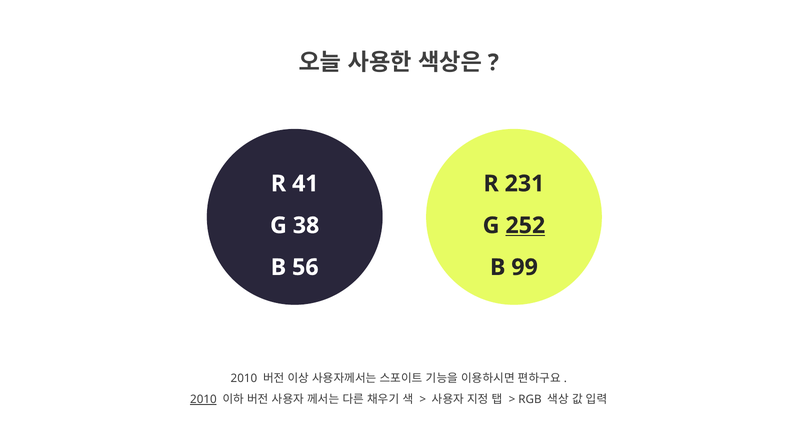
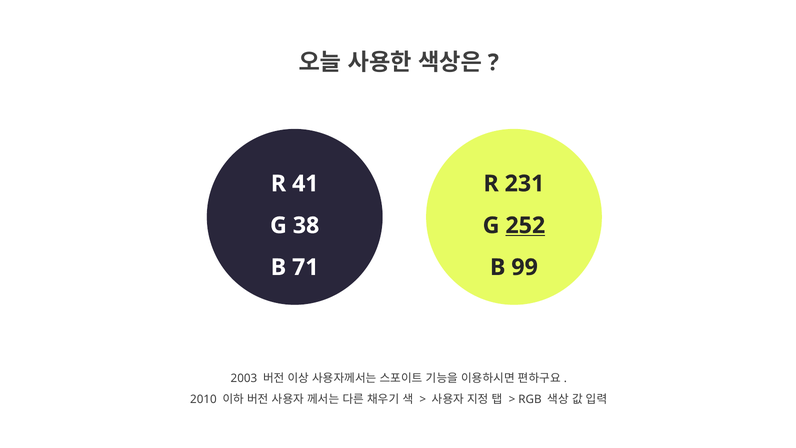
56: 56 -> 71 (305, 267)
2010: 2010 -> 2003 (244, 378)
2010 underline: present -> none (203, 399)
